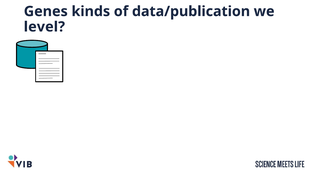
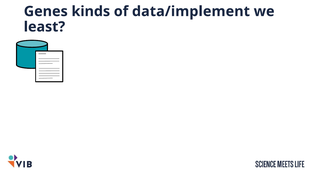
data/publication: data/publication -> data/implement (191, 11)
level: level -> least (44, 27)
